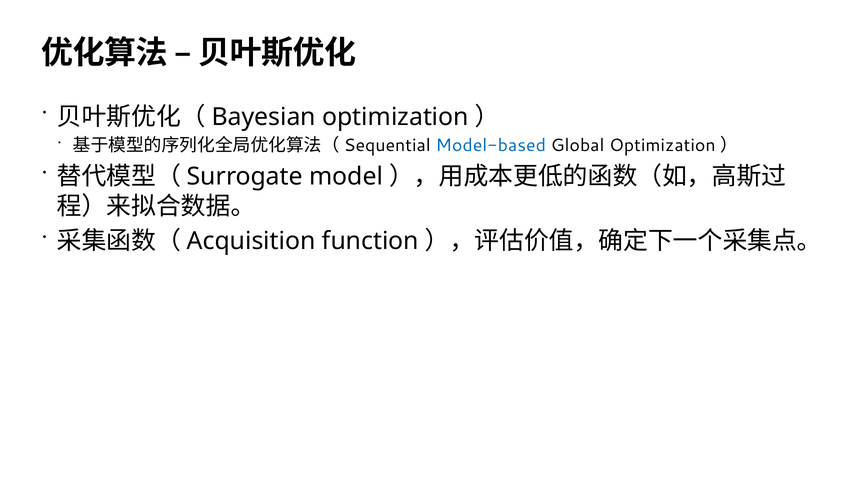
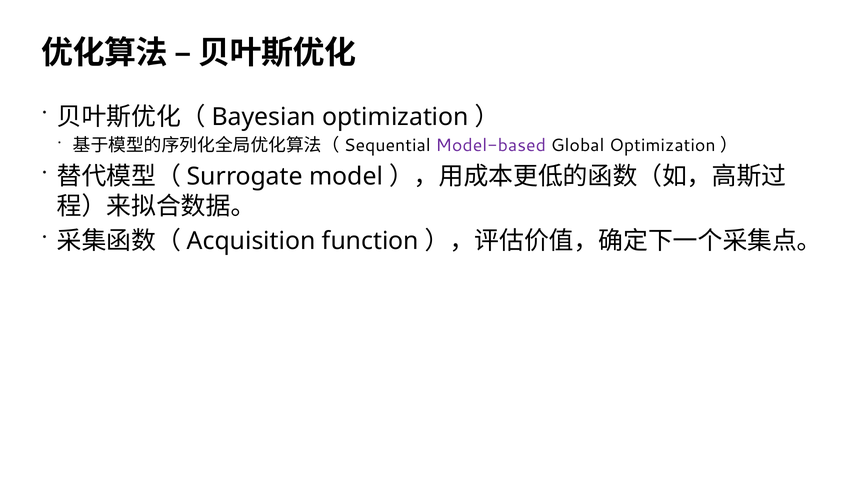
Model-based colour: blue -> purple (491, 146)
